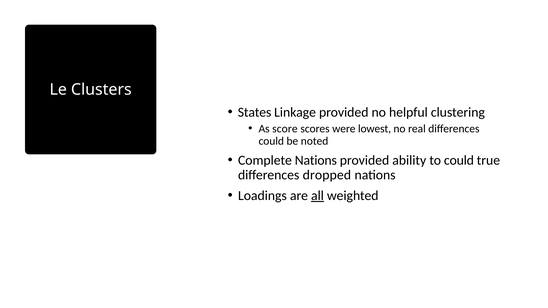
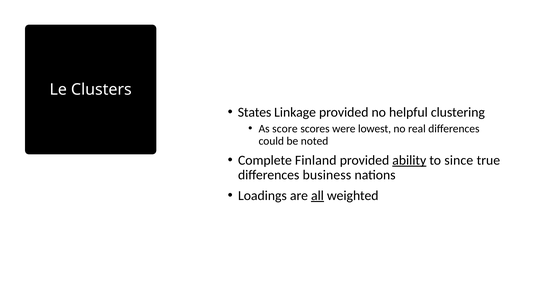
Complete Nations: Nations -> Finland (316, 160)
ability underline: none -> present (409, 160)
to could: could -> since (459, 160)
dropped: dropped -> business (327, 175)
